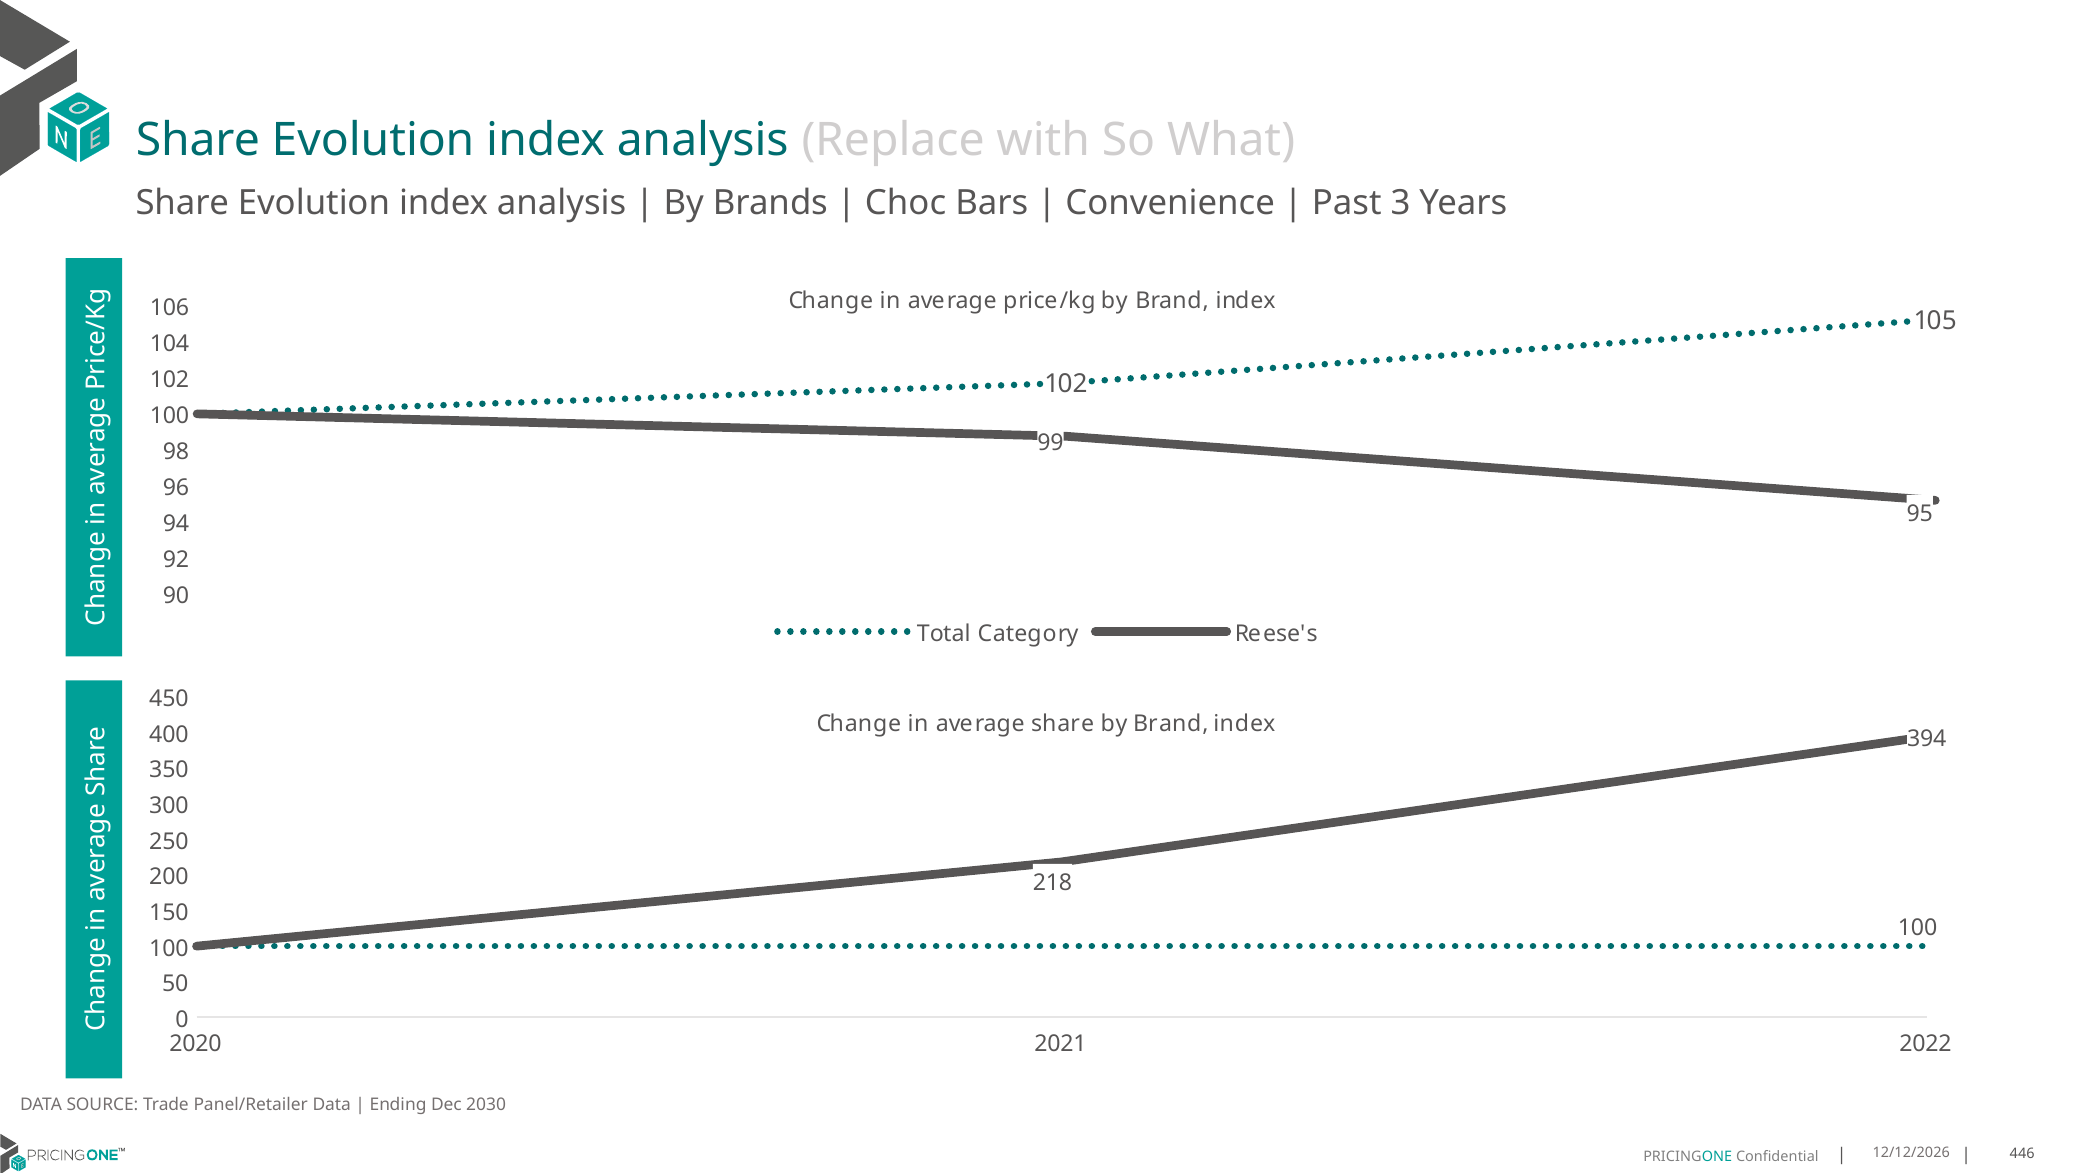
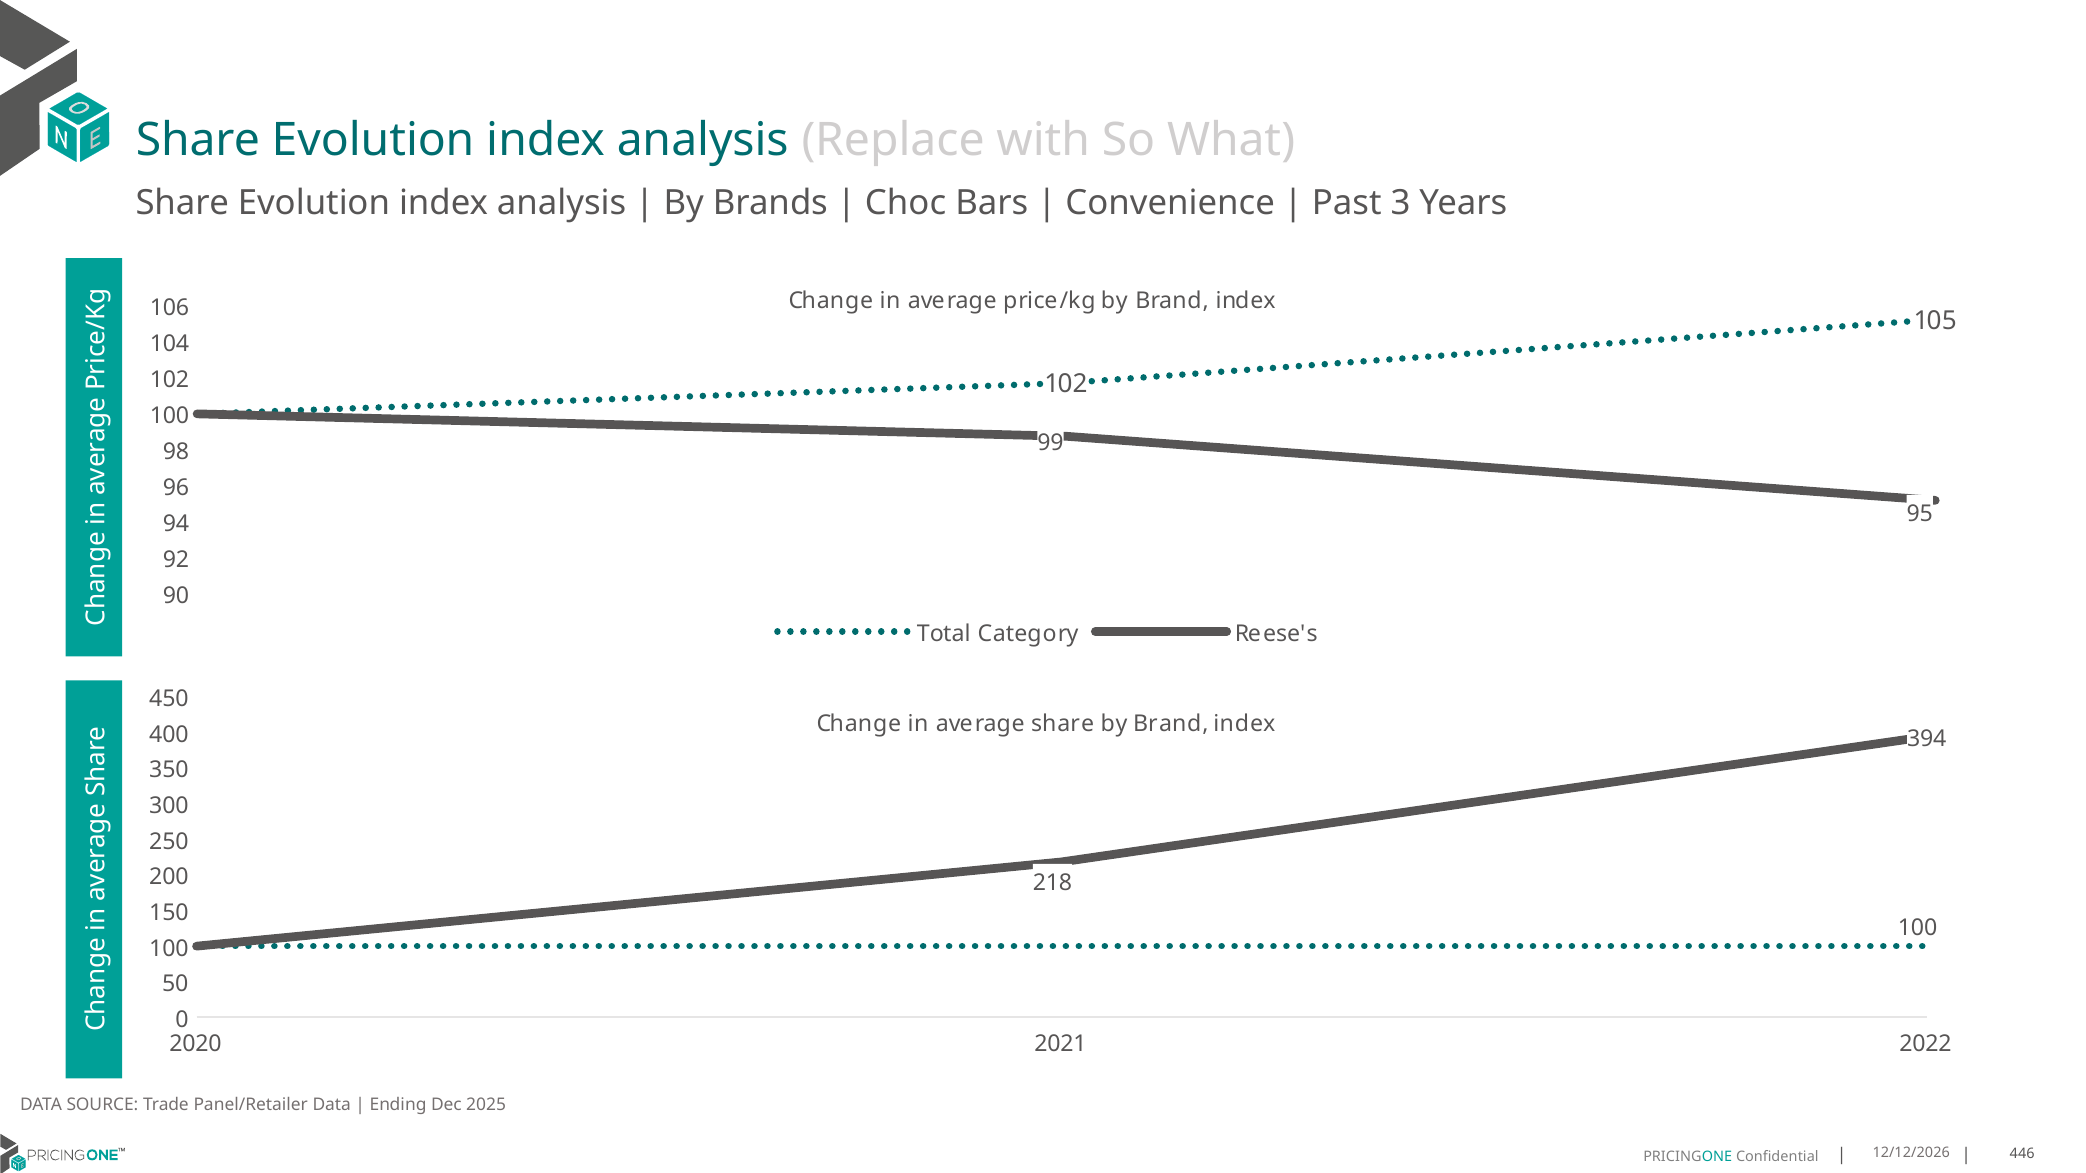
2030: 2030 -> 2025 (486, 1105)
